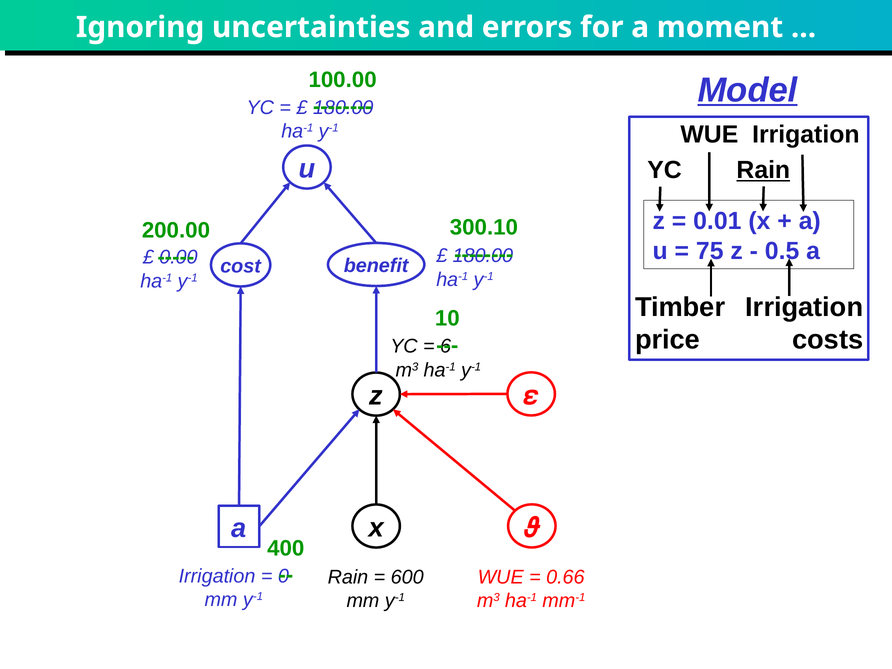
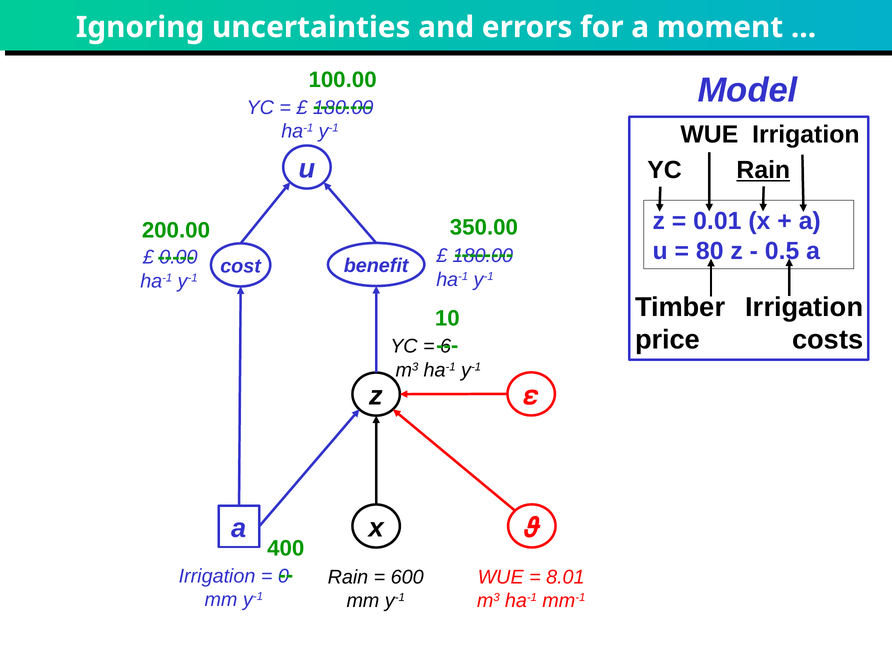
Model underline: present -> none (748, 90)
300.10: 300.10 -> 350.00 (484, 227)
75: 75 -> 80 (710, 251)
0.66: 0.66 -> 8.01 (565, 577)
